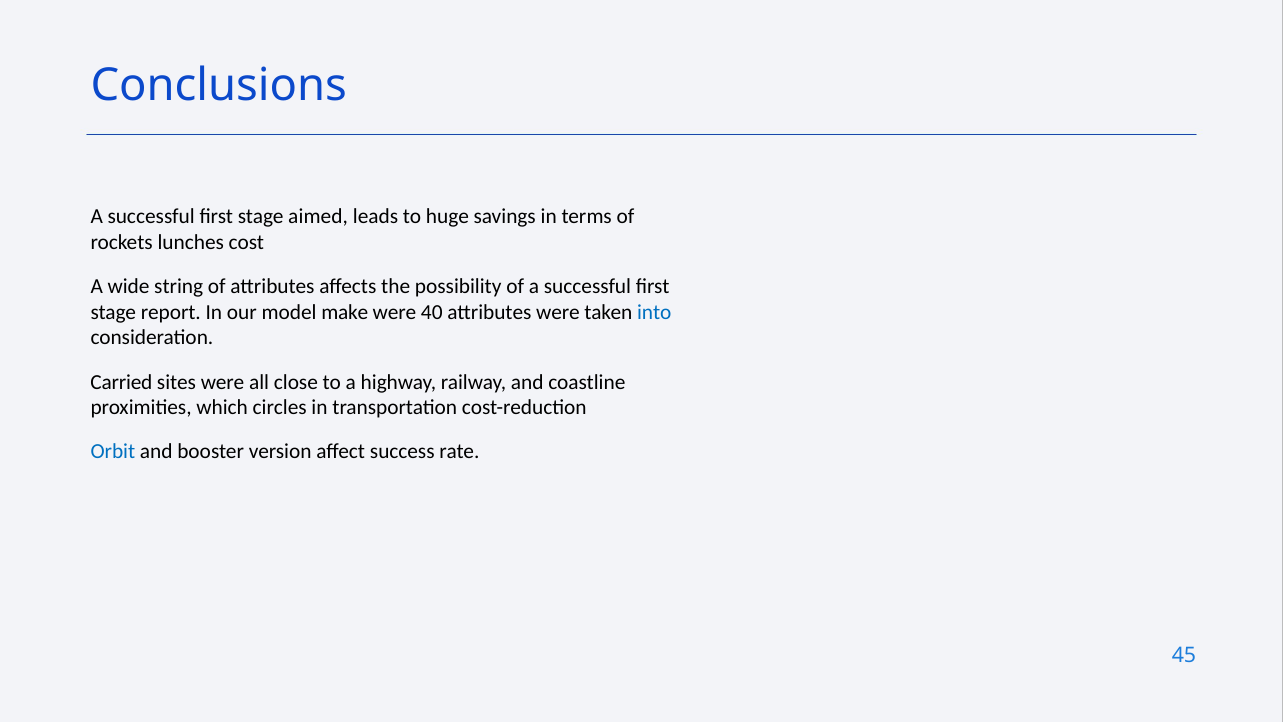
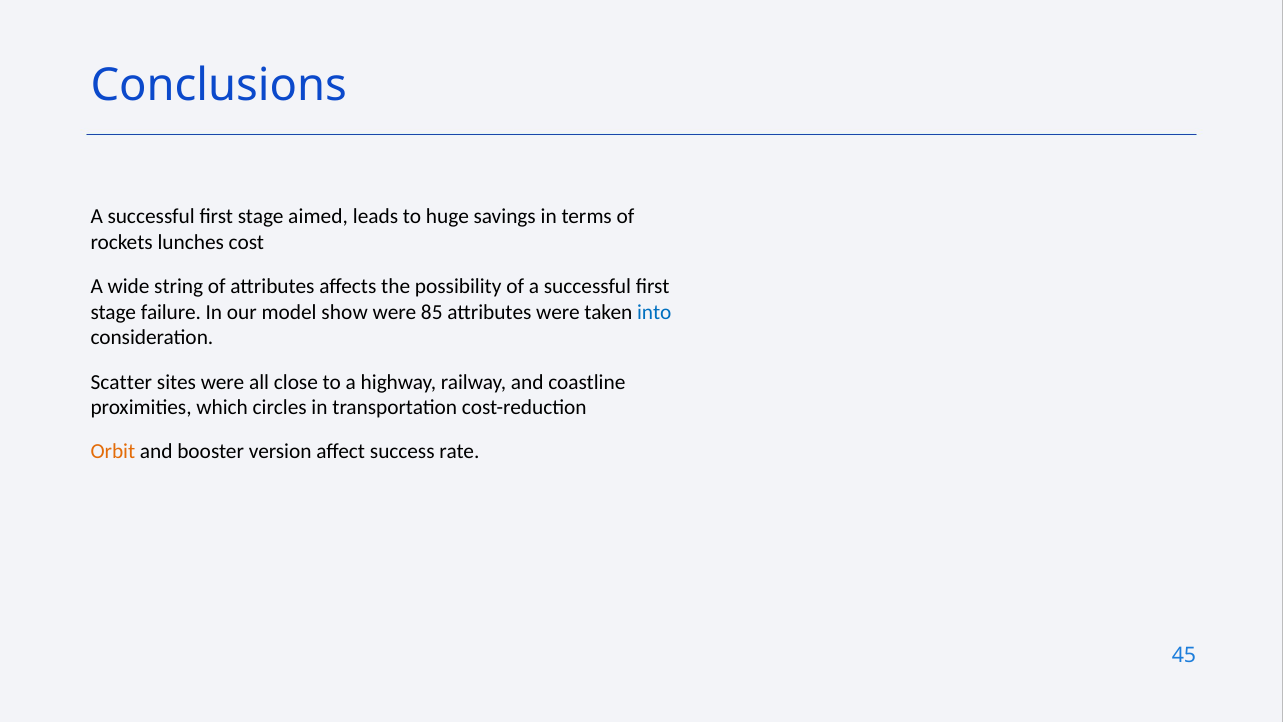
report: report -> failure (171, 312)
make: make -> show (345, 312)
40: 40 -> 85 (432, 312)
Carried: Carried -> Scatter (121, 382)
Orbit colour: blue -> orange (113, 452)
